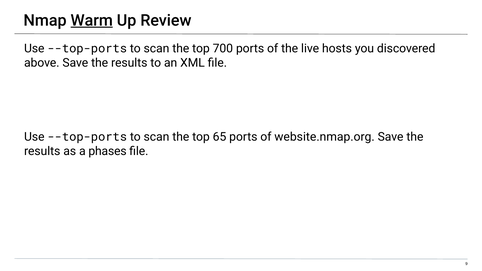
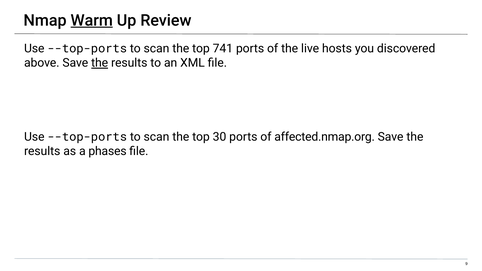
700: 700 -> 741 (223, 49)
the underline: none -> present (100, 63)
65: 65 -> 30 (220, 137)
website.nmap.org: website.nmap.org -> affected.nmap.org (325, 137)
